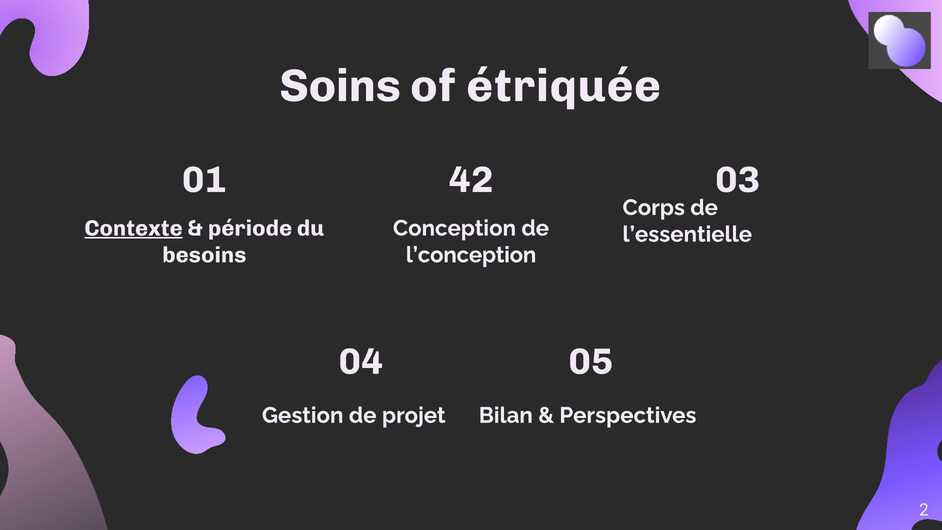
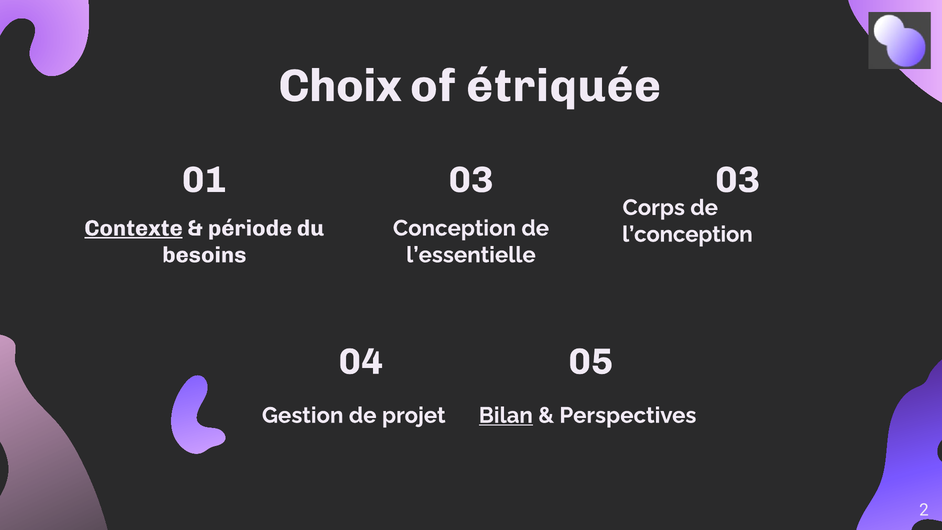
Soins: Soins -> Choix (340, 86)
01 42: 42 -> 03 (471, 180)
l’essentielle: l’essentielle -> l’conception (687, 234)
l’conception: l’conception -> l’essentielle (471, 255)
Bilan underline: none -> present (506, 415)
